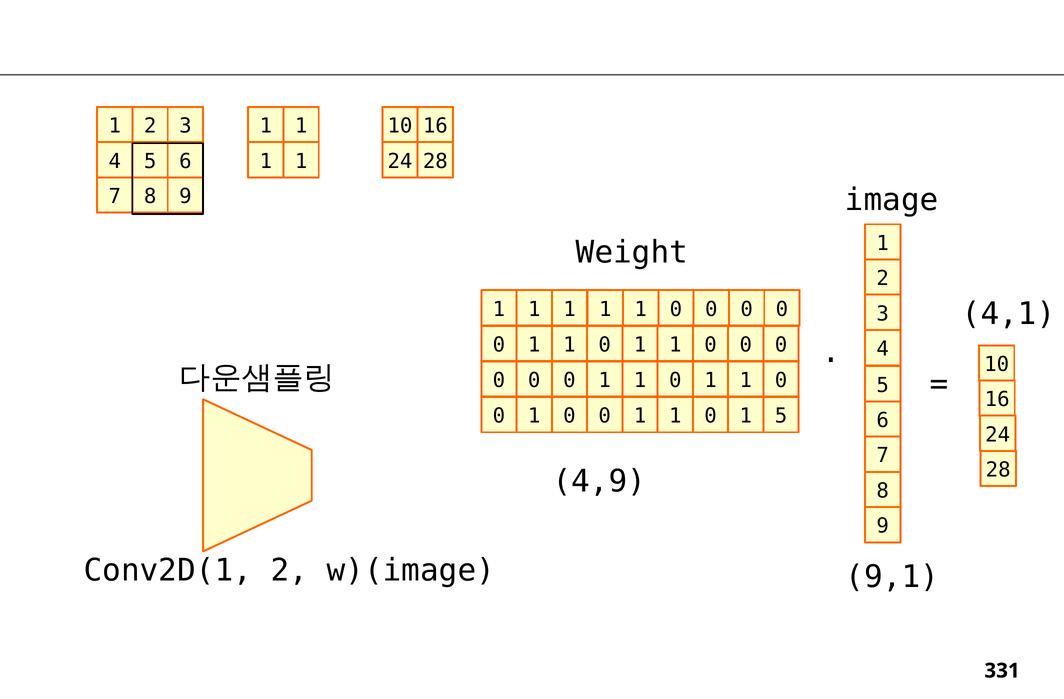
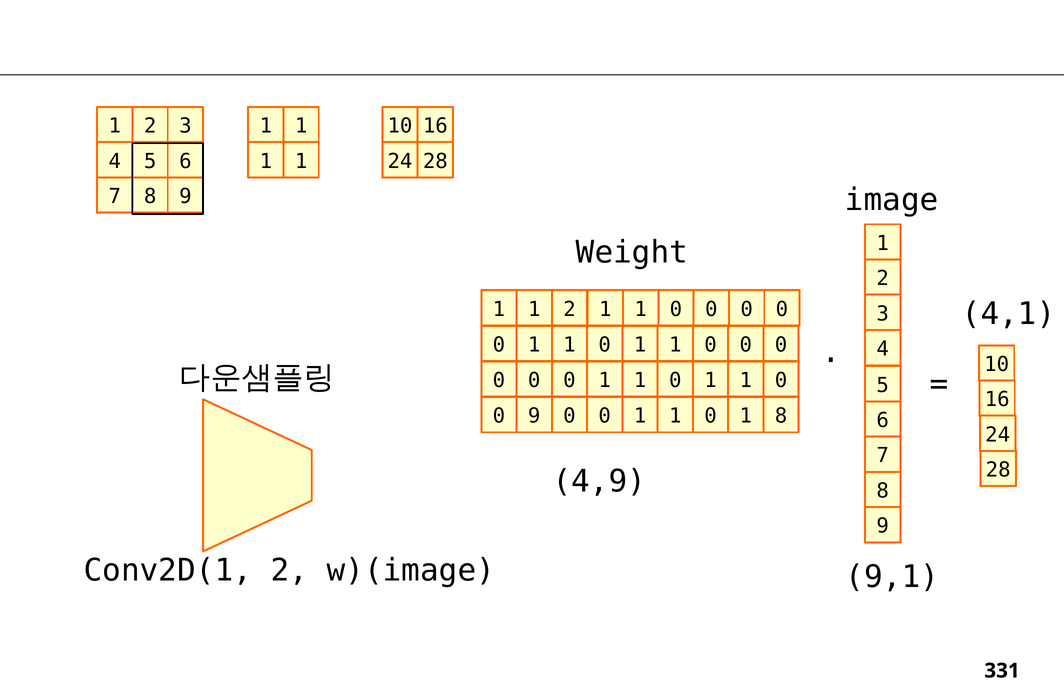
1: 1 -> 2 (570, 309)
1: 1 -> 9 (534, 416)
1 5: 5 -> 8 (781, 416)
